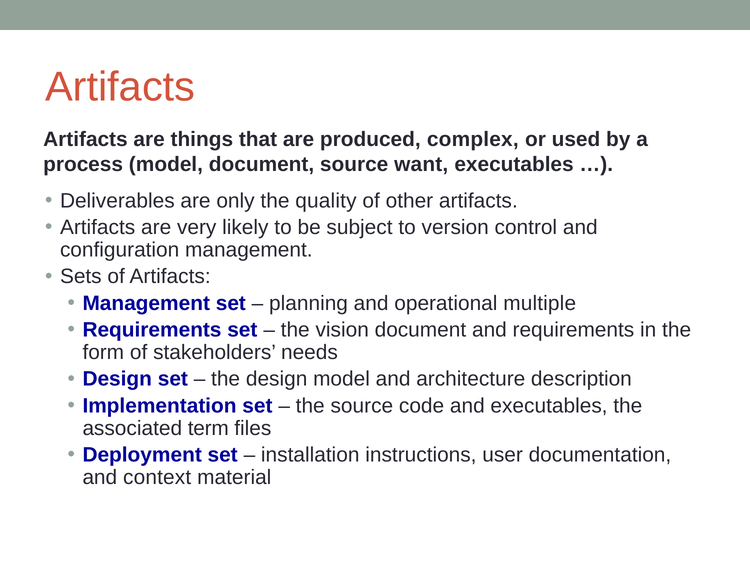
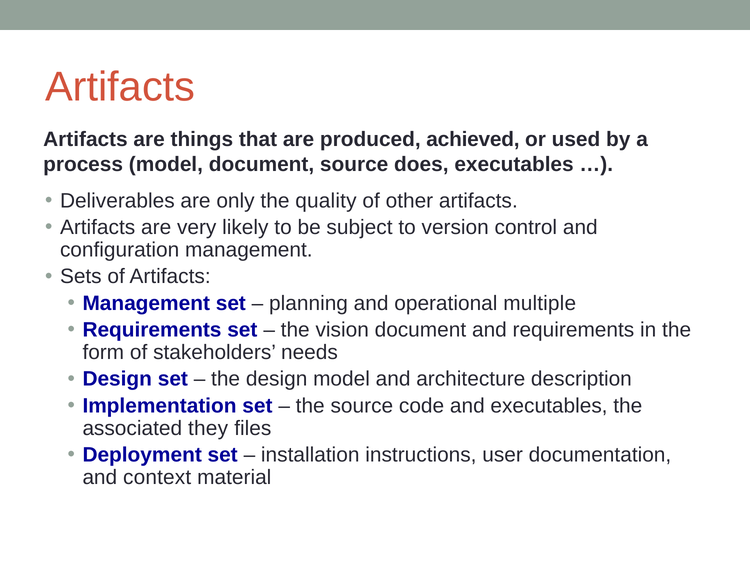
complex: complex -> achieved (473, 140)
want: want -> does (421, 165)
term: term -> they (208, 429)
